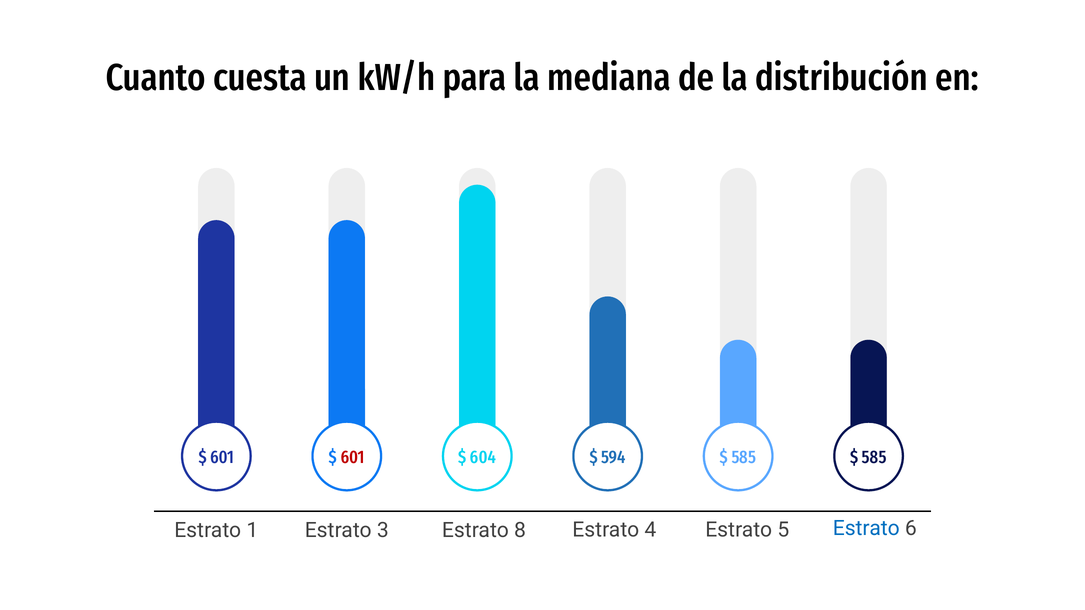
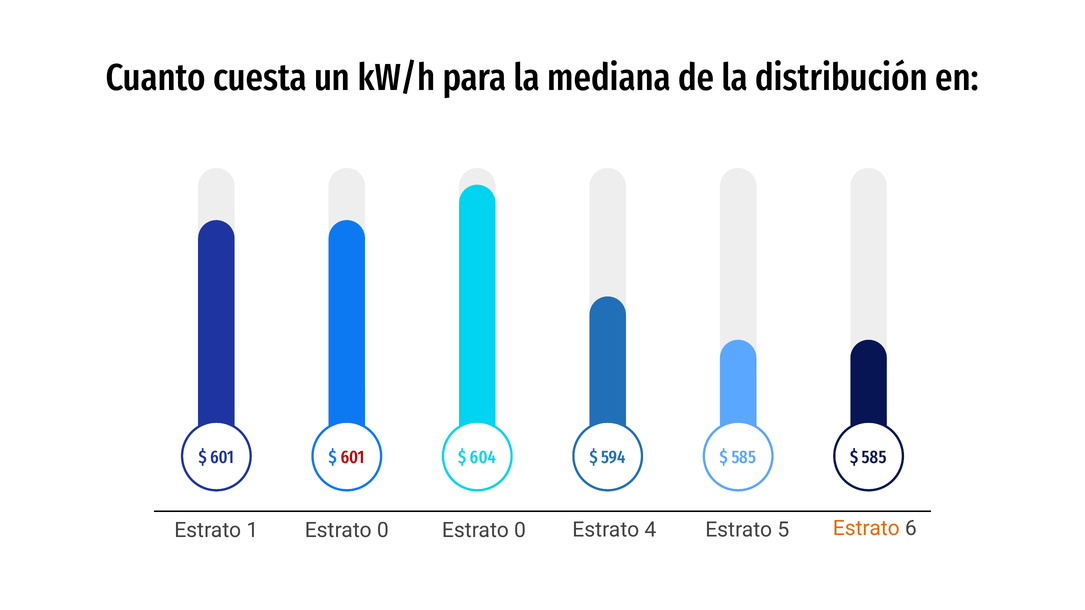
Estrato colour: blue -> orange (866, 529)
3: 3 -> 0 (383, 531)
8: 8 -> 0 (520, 531)
